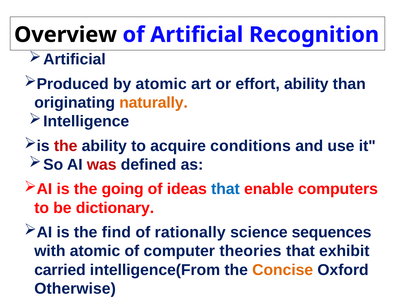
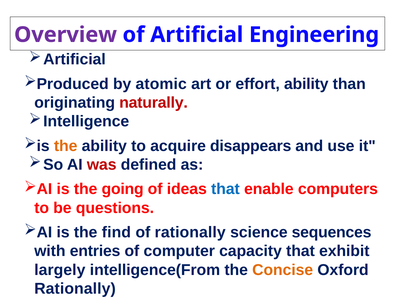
Overview colour: black -> purple (66, 35)
Recognition: Recognition -> Engineering (314, 35)
naturally colour: orange -> red (154, 103)
the colour: red -> orange (66, 146)
conditions: conditions -> disappears (251, 146)
dictionary: dictionary -> questions (115, 208)
with atomic: atomic -> entries (95, 251)
theories: theories -> capacity (251, 251)
carried: carried -> largely (60, 270)
Otherwise: Otherwise -> Rationally (75, 289)
